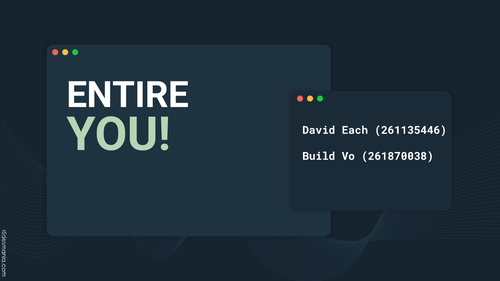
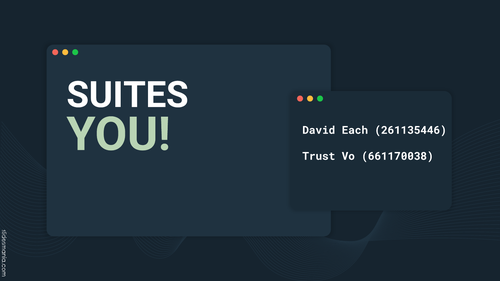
ENTIRE: ENTIRE -> SUITES (128, 95)
Build: Build -> Trust (319, 156)
261870038: 261870038 -> 661170038 (397, 156)
